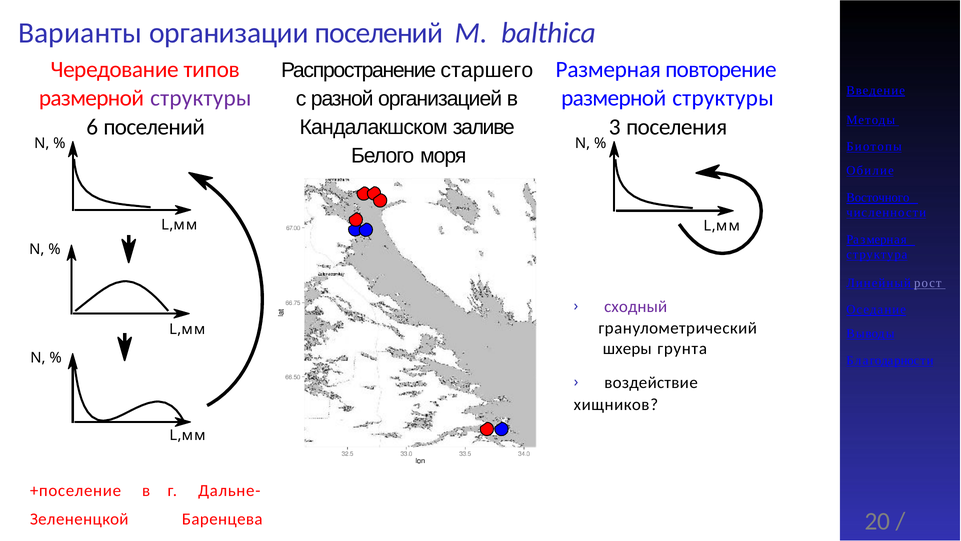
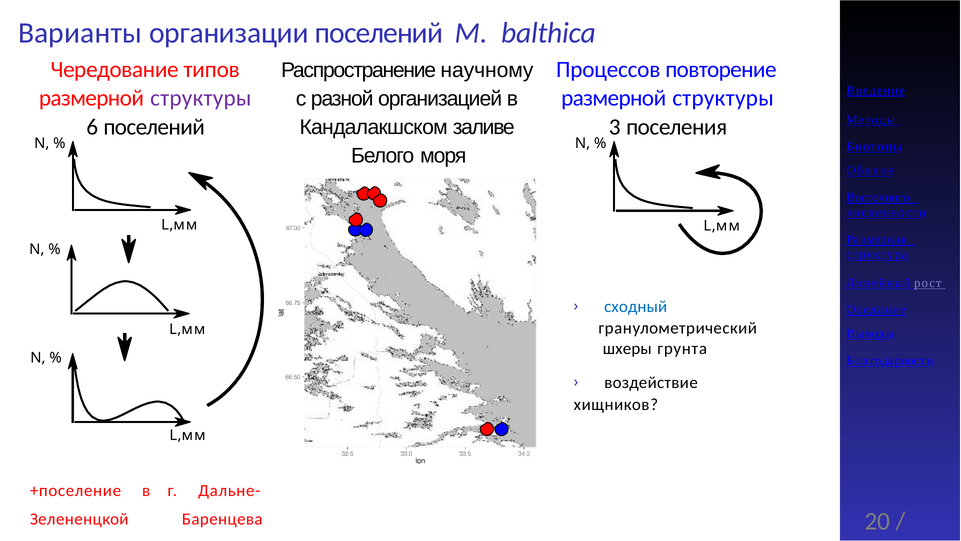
Размерная: Размерная -> Процессов (608, 70)
старшего: старшего -> научному (487, 70)
сходный colour: purple -> blue (636, 306)
